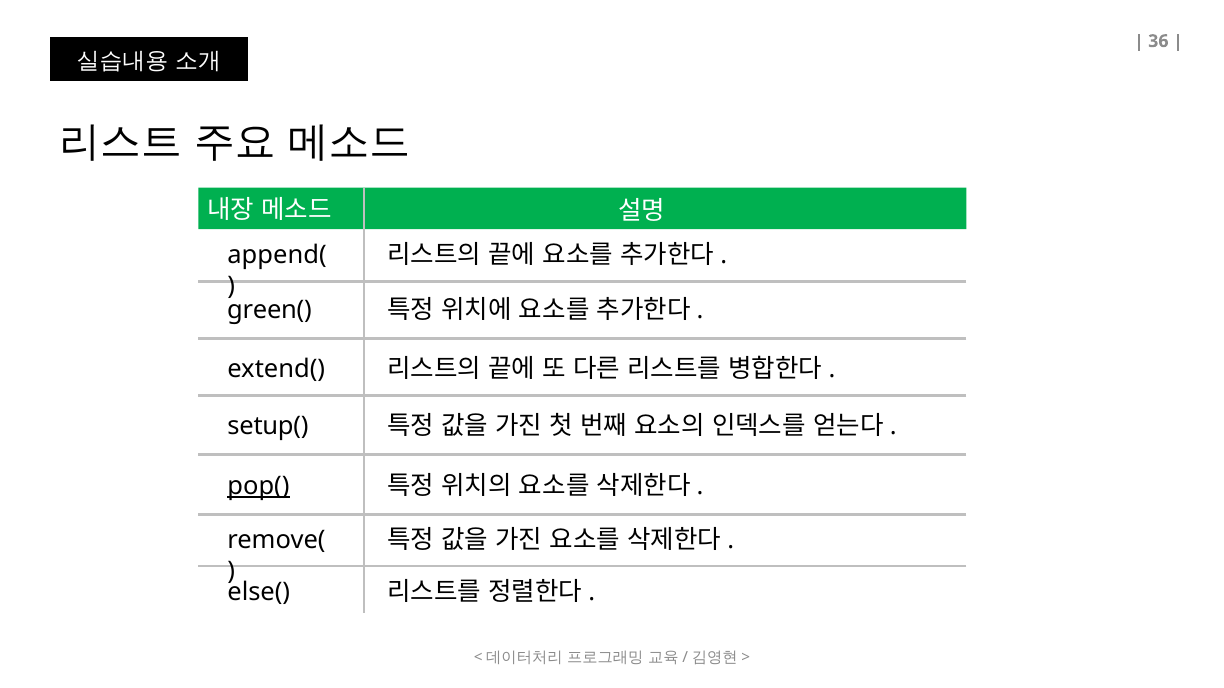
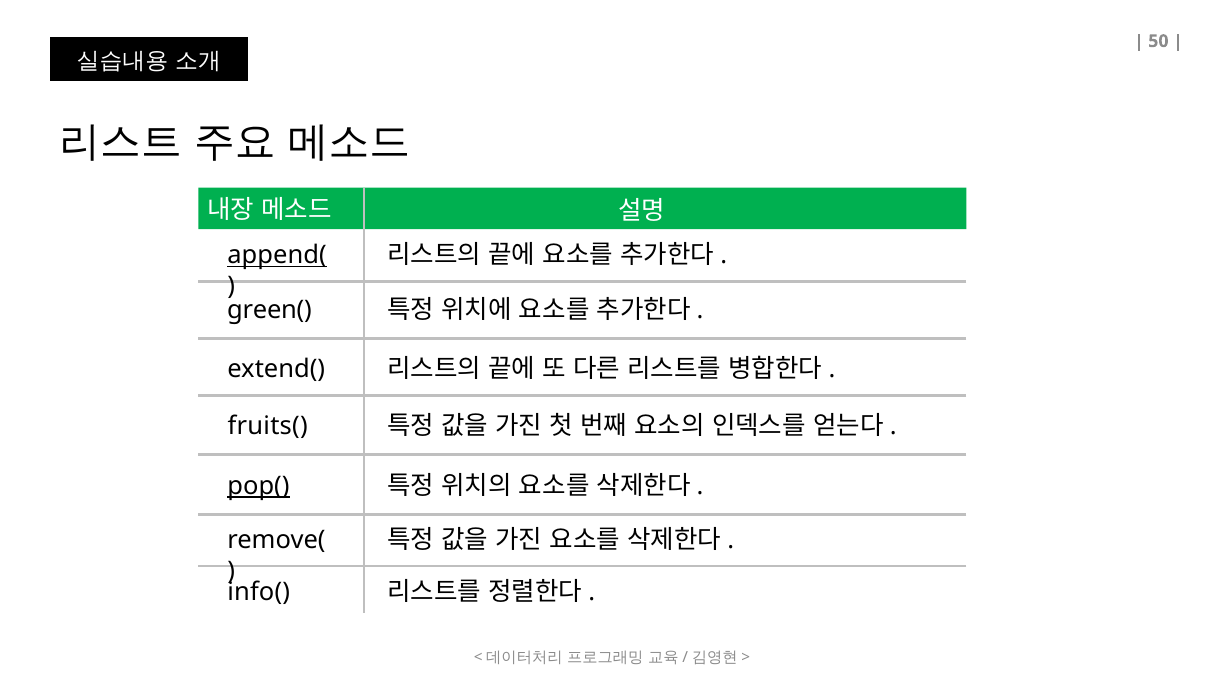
36: 36 -> 50 (1158, 41)
append( underline: none -> present (277, 256)
setup(: setup( -> fruits( (268, 426)
else(: else( -> info( (259, 593)
